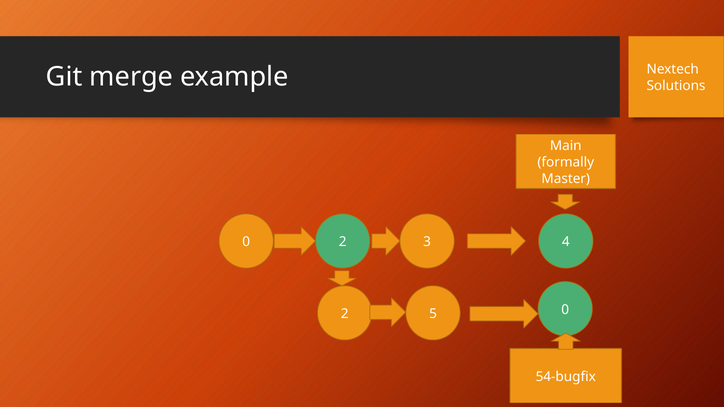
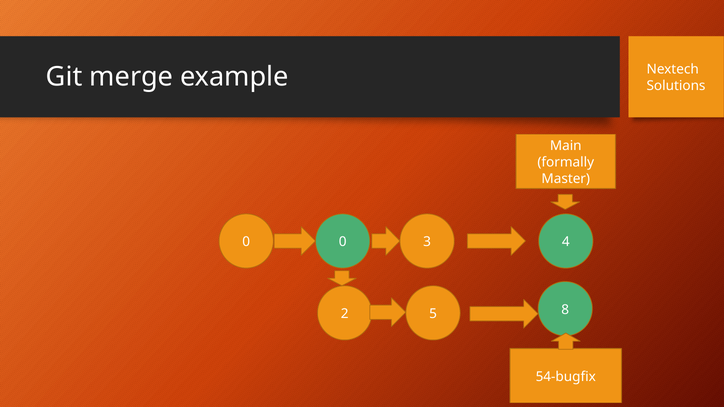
0 2: 2 -> 0 (343, 242)
5 0: 0 -> 8 (565, 310)
